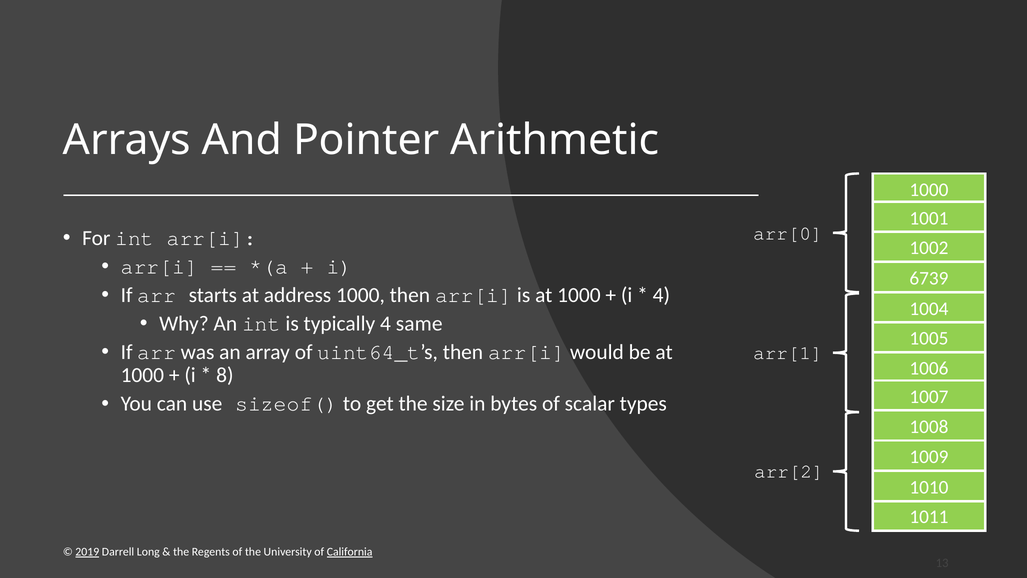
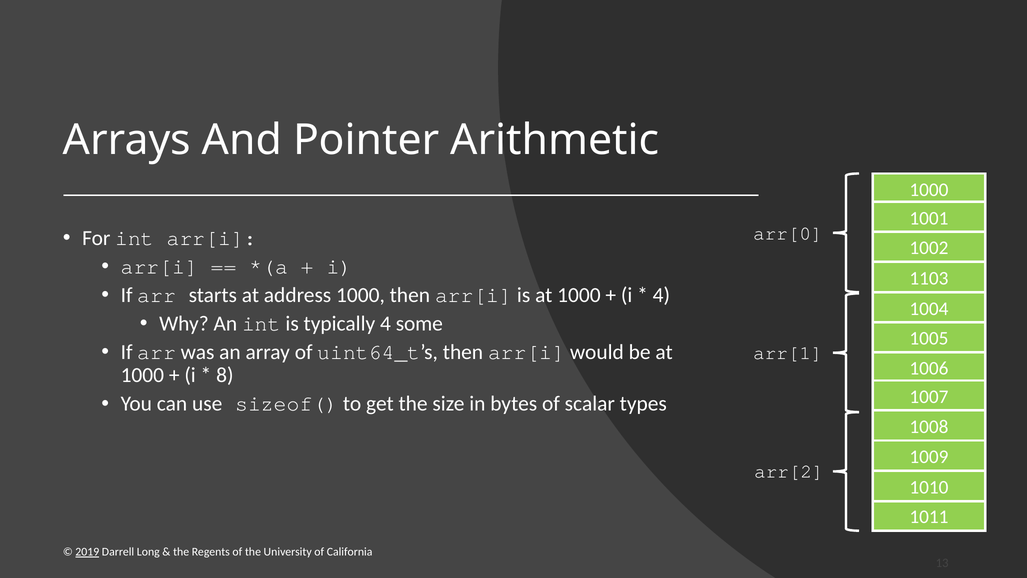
6739: 6739 -> 1103 (929, 278)
same: same -> some (419, 324)
California underline: present -> none (350, 552)
